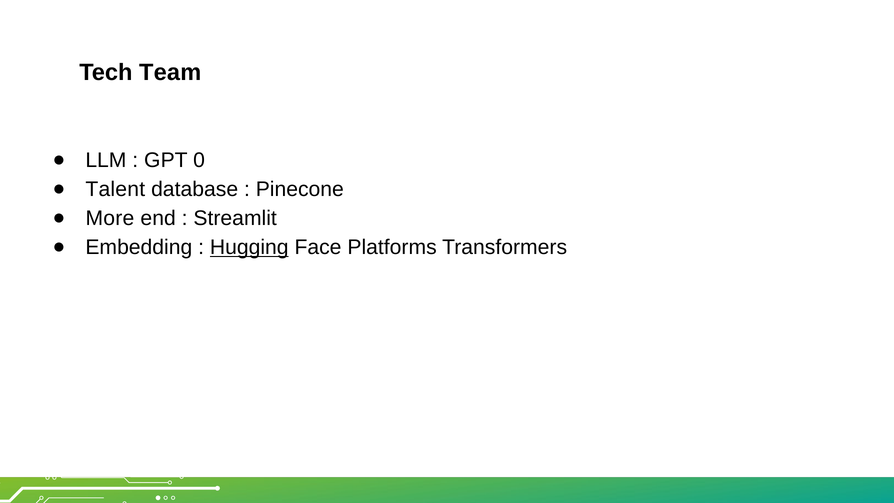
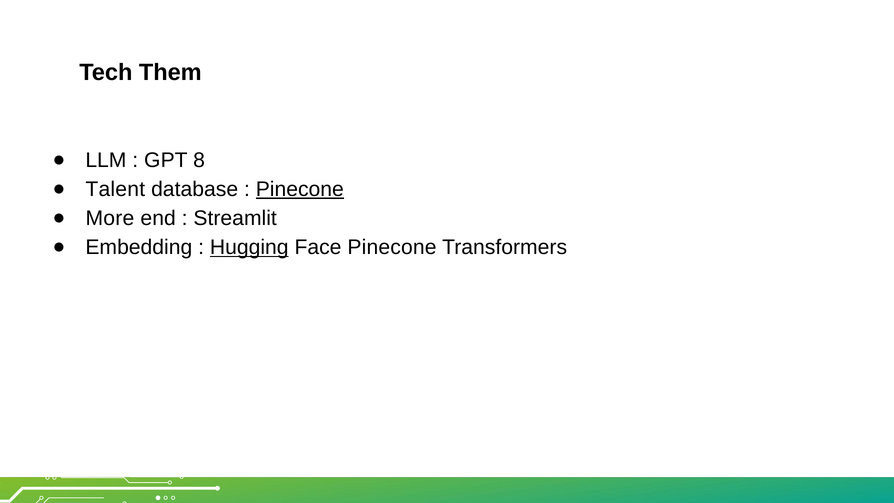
Team: Team -> Them (170, 72)
0: 0 -> 8 (199, 160)
Pinecone underline: none -> present (300, 189)
Face Platforms: Platforms -> Pinecone (392, 247)
